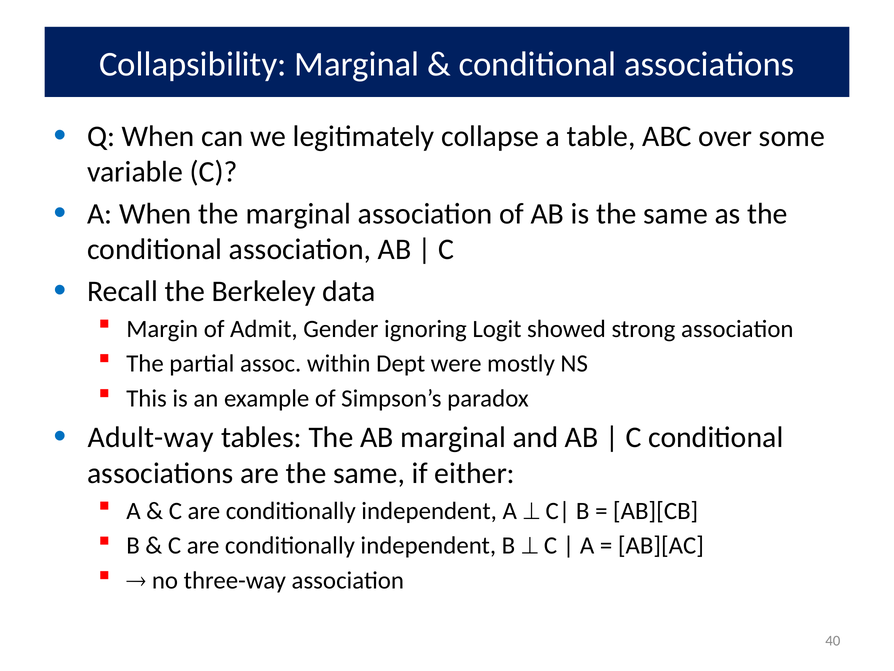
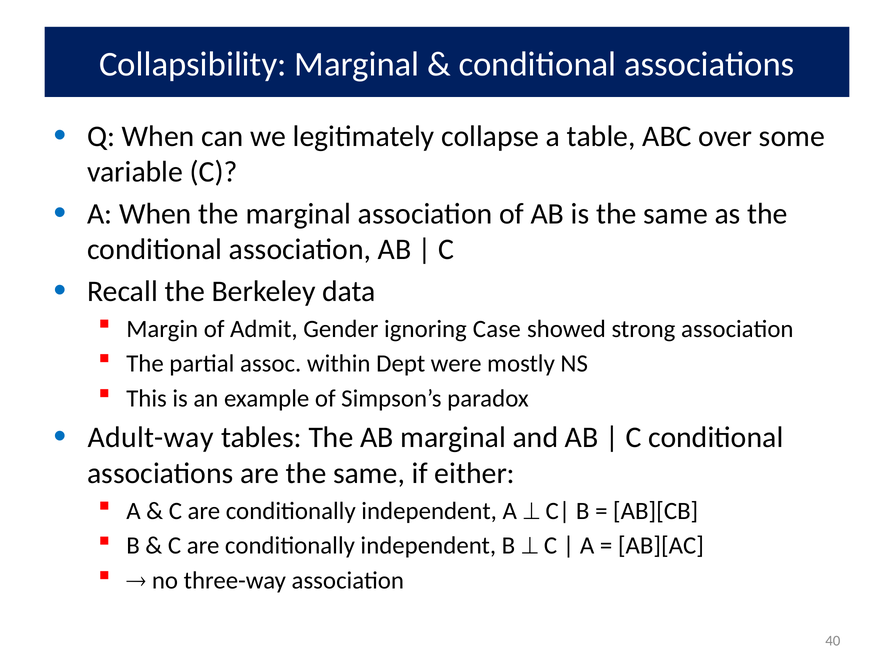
Logit: Logit -> Case (497, 329)
